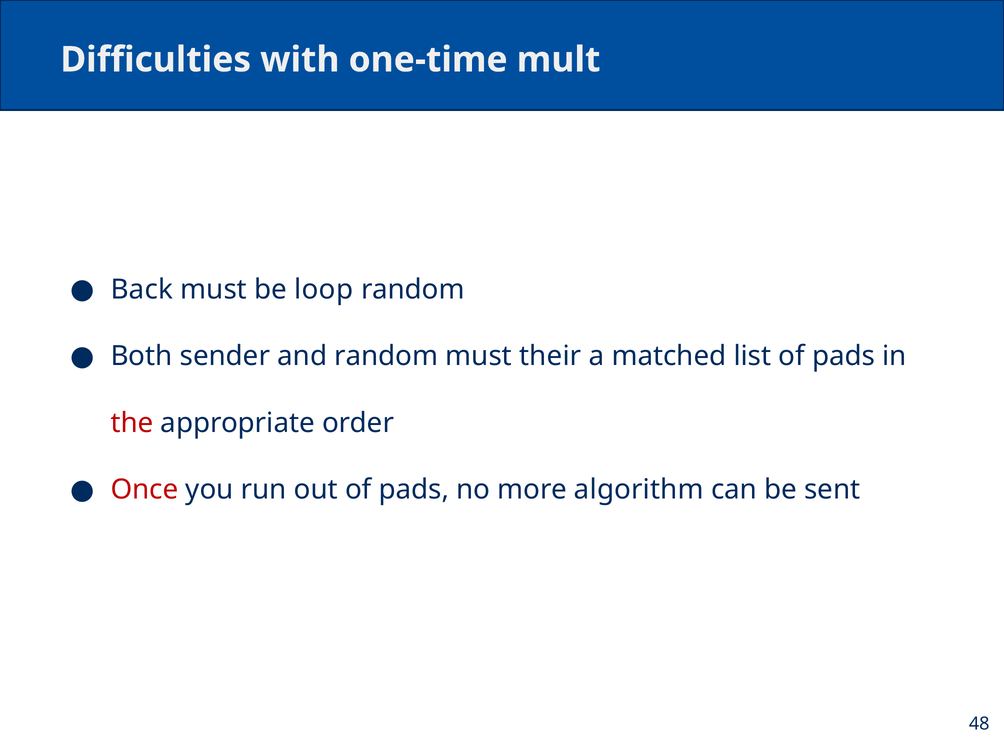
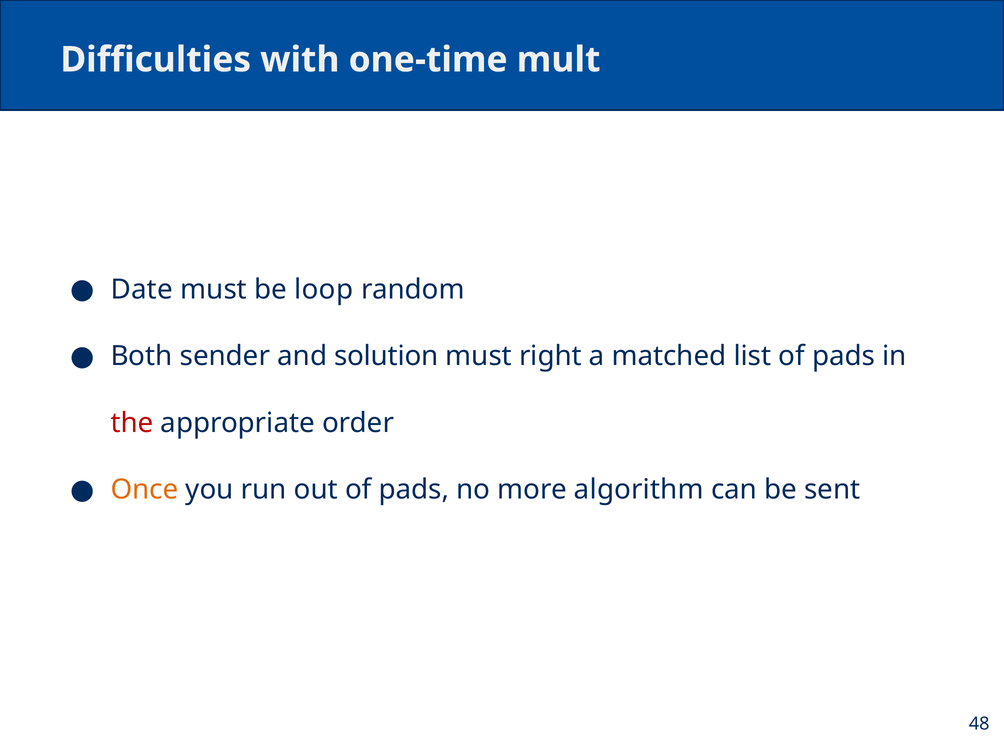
Back: Back -> Date (142, 290)
and random: random -> solution (386, 357)
their: their -> right (550, 357)
Once colour: red -> orange (144, 490)
